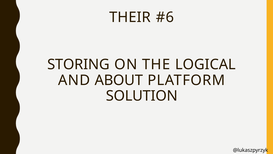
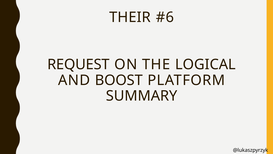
STORING: STORING -> REQUEST (78, 64)
ABOUT: ABOUT -> BOOST (119, 80)
SOLUTION: SOLUTION -> SUMMARY (142, 96)
